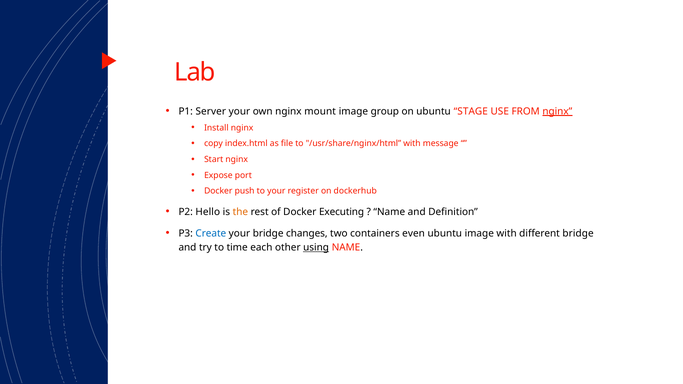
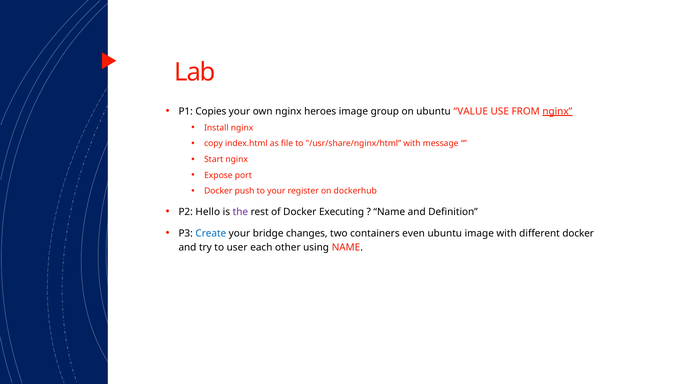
Server: Server -> Copies (211, 111)
mount: mount -> heroes (320, 111)
STAGE: STAGE -> VALUE (471, 111)
the colour: orange -> purple (240, 212)
different bridge: bridge -> docker (578, 233)
time: time -> user (237, 248)
using underline: present -> none (316, 248)
